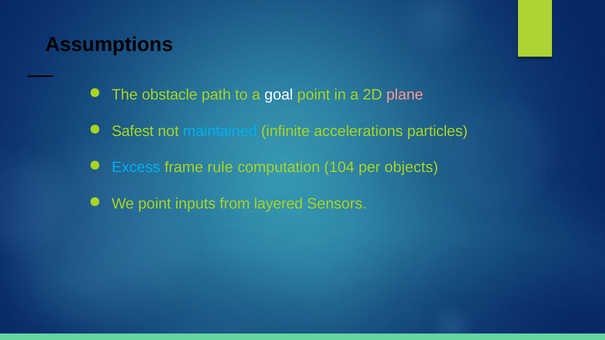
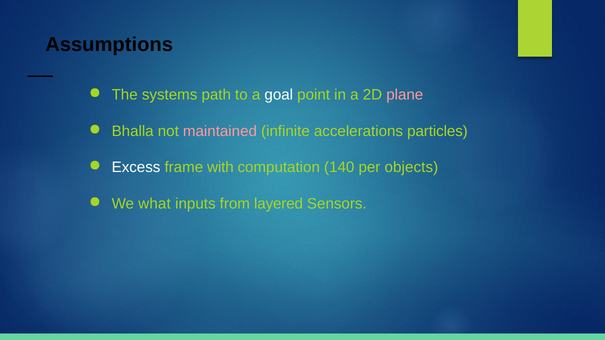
obstacle: obstacle -> systems (170, 95)
Safest: Safest -> Bhalla (133, 131)
maintained colour: light blue -> pink (220, 131)
Excess colour: light blue -> white (136, 168)
rule: rule -> with (220, 168)
104: 104 -> 140 (339, 168)
We point: point -> what (155, 204)
